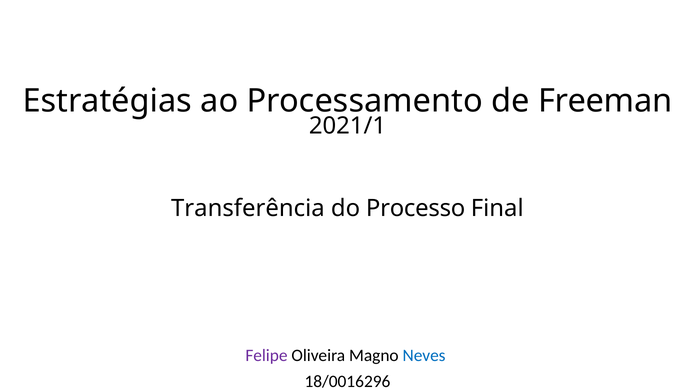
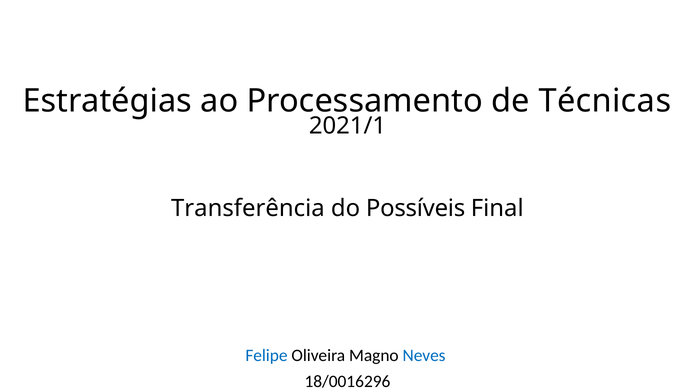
Freeman: Freeman -> Técnicas (605, 101)
Processo: Processo -> Possíveis (416, 208)
Felipe colour: purple -> blue (266, 356)
